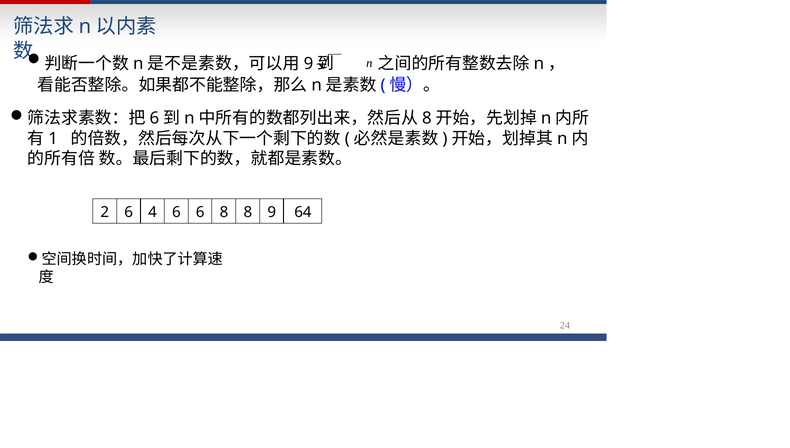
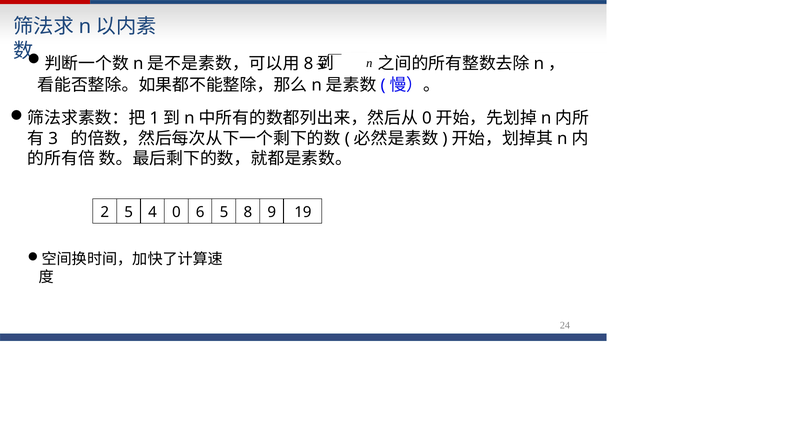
9: 9 -> 8 (309, 64)
6: 6 -> 1 (154, 118)
8: 8 -> 0 (427, 118)
1: 1 -> 3 (53, 139)
2 6: 6 -> 5 (129, 213)
4 6: 6 -> 0 (176, 213)
6 8: 8 -> 5 (224, 213)
64: 64 -> 19 (303, 213)
